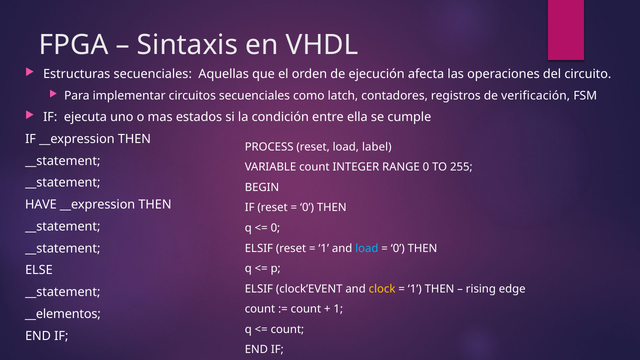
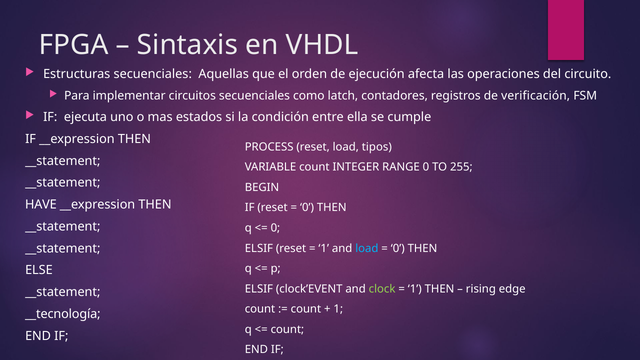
label: label -> tipos (377, 147)
clock colour: yellow -> light green (382, 289)
__elementos: __elementos -> __tecnología (63, 314)
